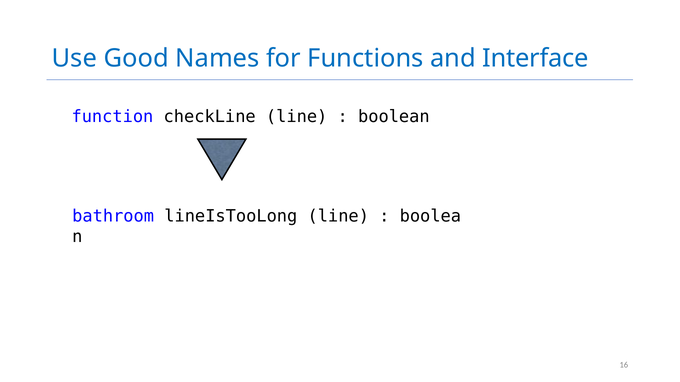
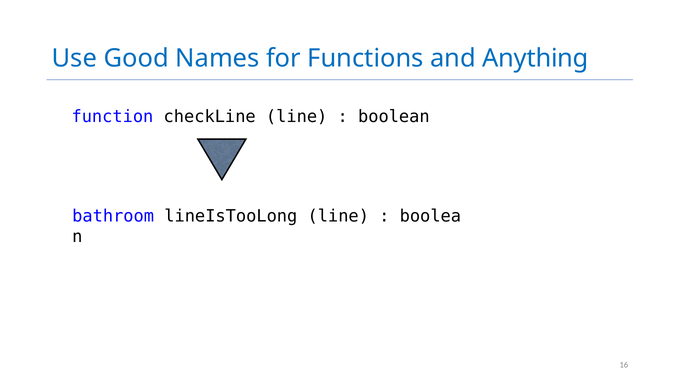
Interface: Interface -> Anything (536, 58)
